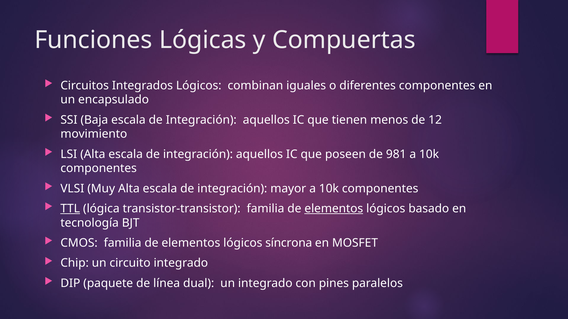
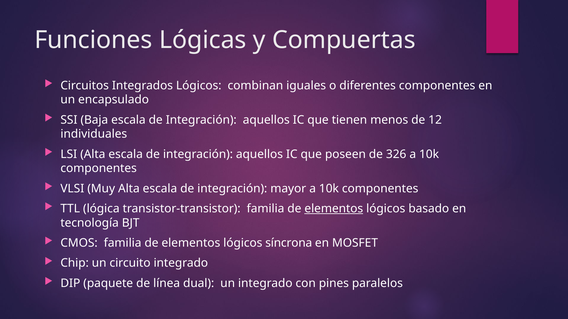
movimiento: movimiento -> individuales (94, 134)
981: 981 -> 326 (396, 154)
TTL underline: present -> none (70, 209)
